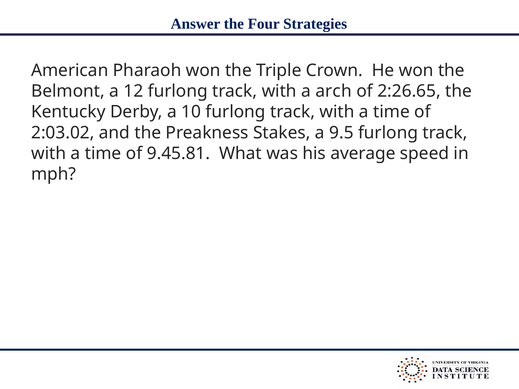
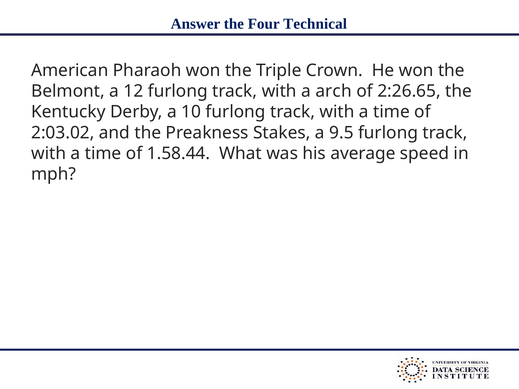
Strategies: Strategies -> Technical (315, 24)
9.45.81: 9.45.81 -> 1.58.44 (179, 153)
